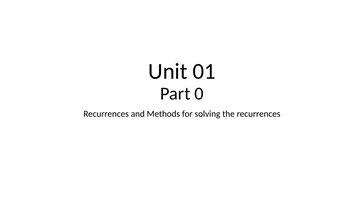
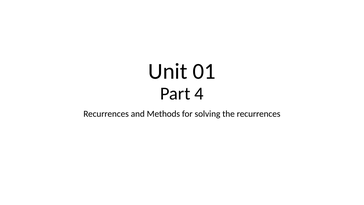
0: 0 -> 4 (199, 93)
